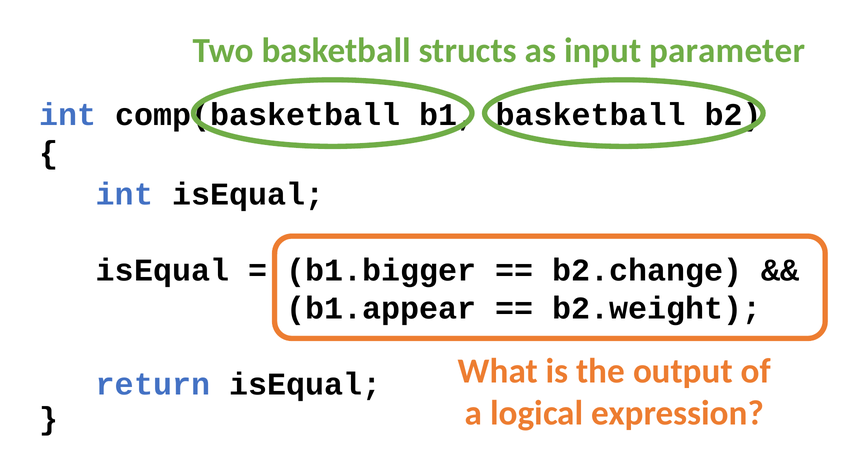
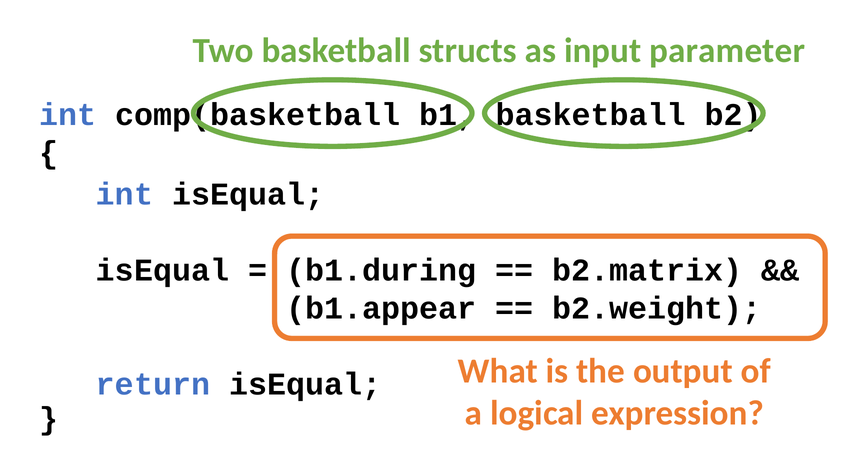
b1.bigger: b1.bigger -> b1.during (381, 270)
b2.change: b2.change -> b2.matrix (647, 270)
